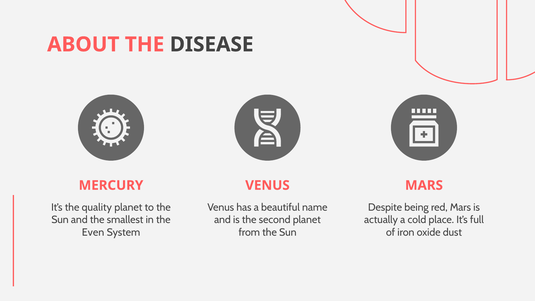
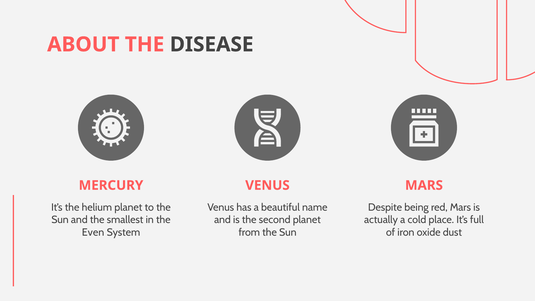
quality: quality -> helium (97, 207)
